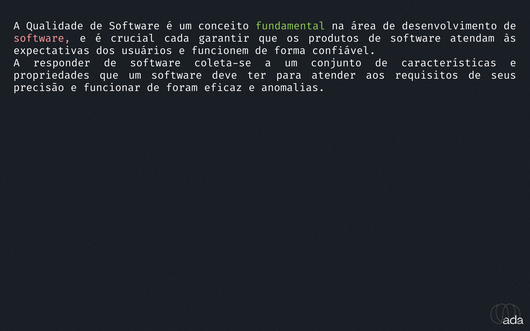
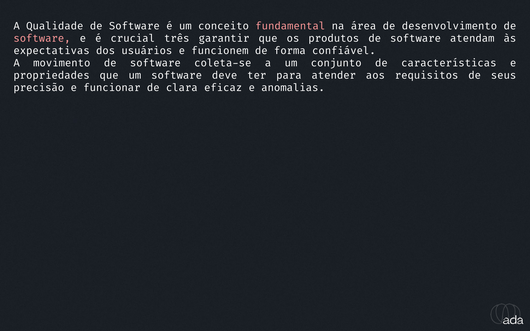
fundamental colour: light green -> pink (290, 26)
cada: cada -> três (177, 38)
responder: responder -> movimento (62, 63)
foram: foram -> clara (182, 88)
